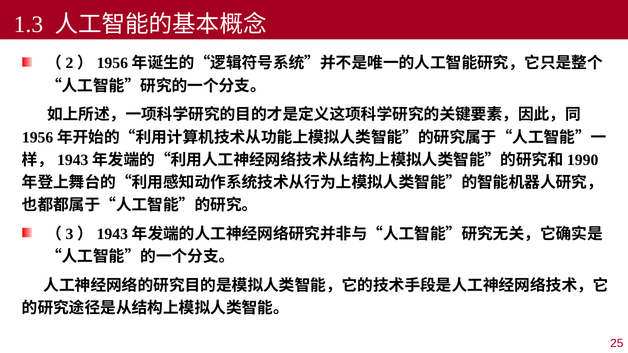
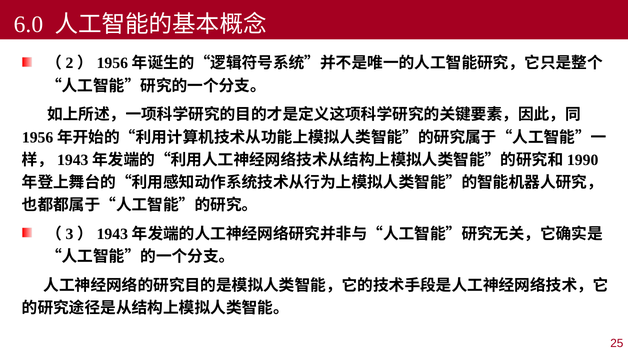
1.3: 1.3 -> 6.0 (28, 25)
